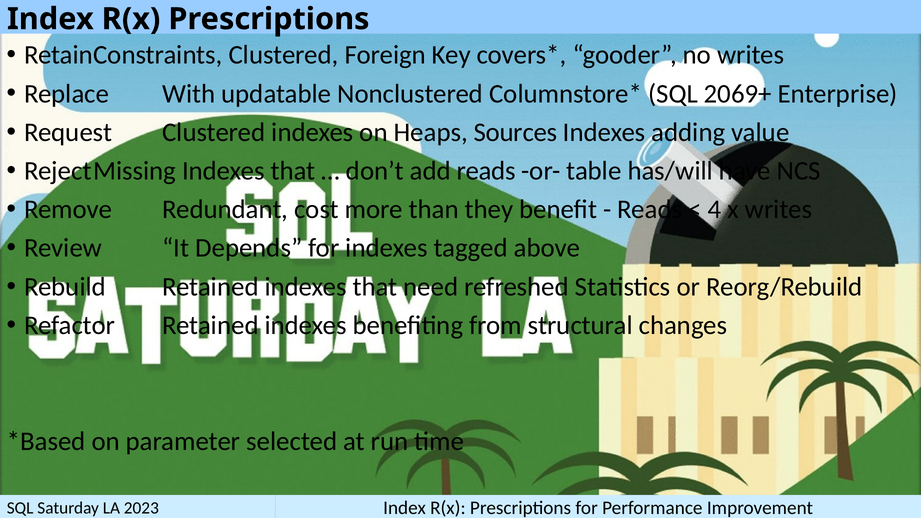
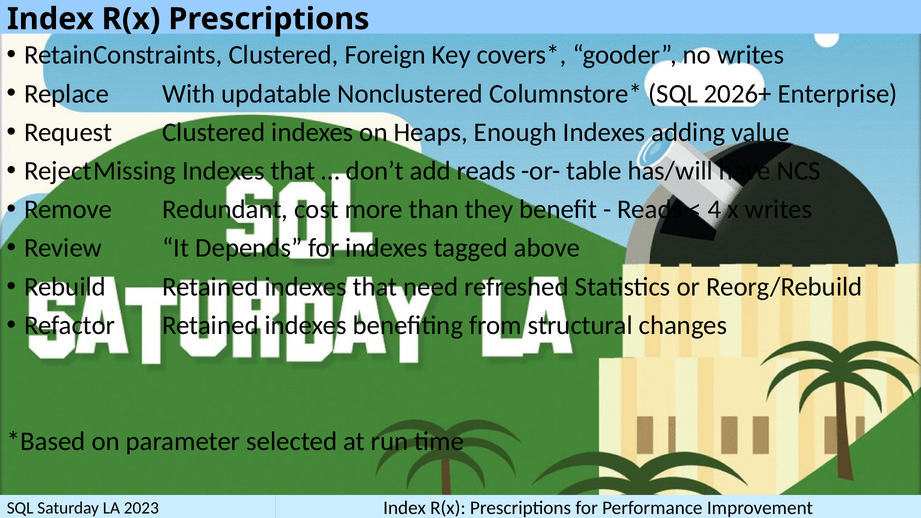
2069+: 2069+ -> 2026+ (738, 94)
Sources: Sources -> Enough (515, 132)
